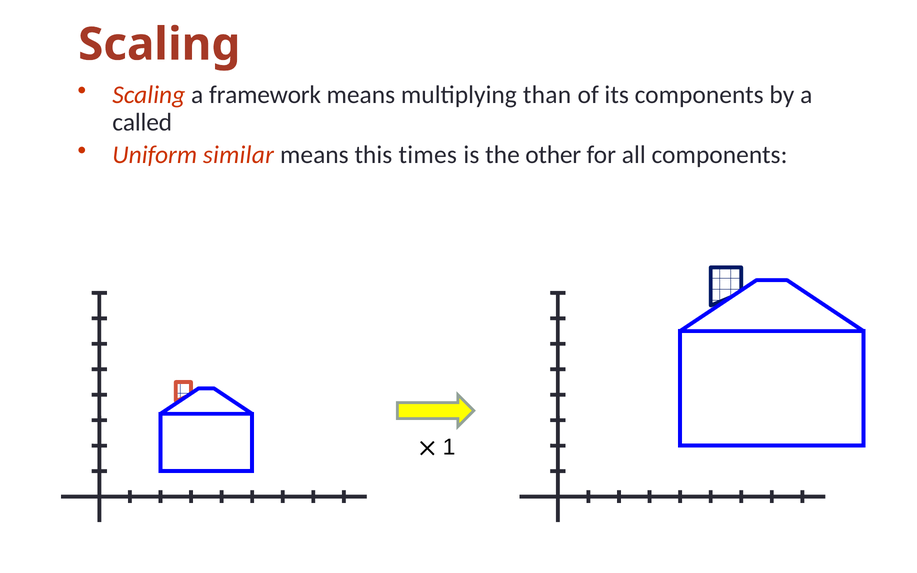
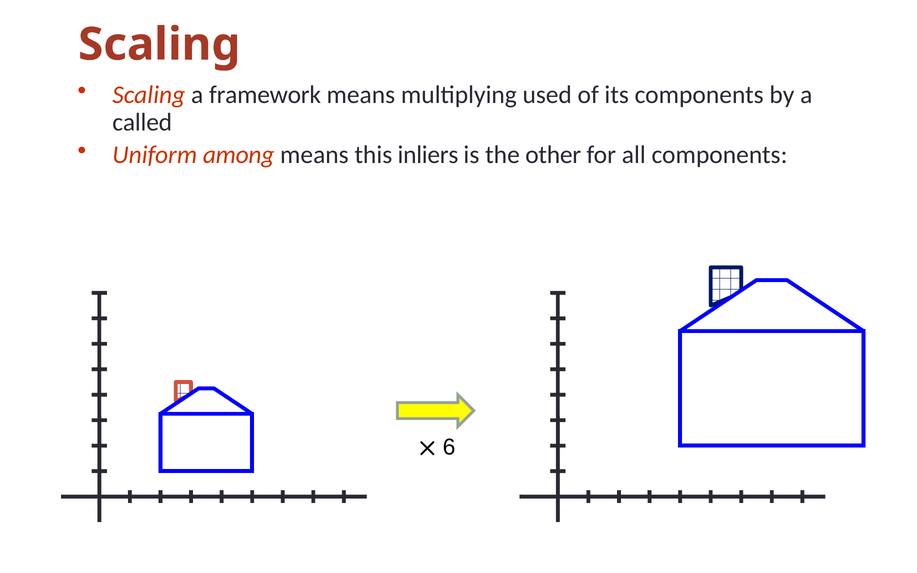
than: than -> used (547, 95)
similar: similar -> among (239, 155)
times: times -> inliers (428, 155)
1: 1 -> 6 (449, 447)
